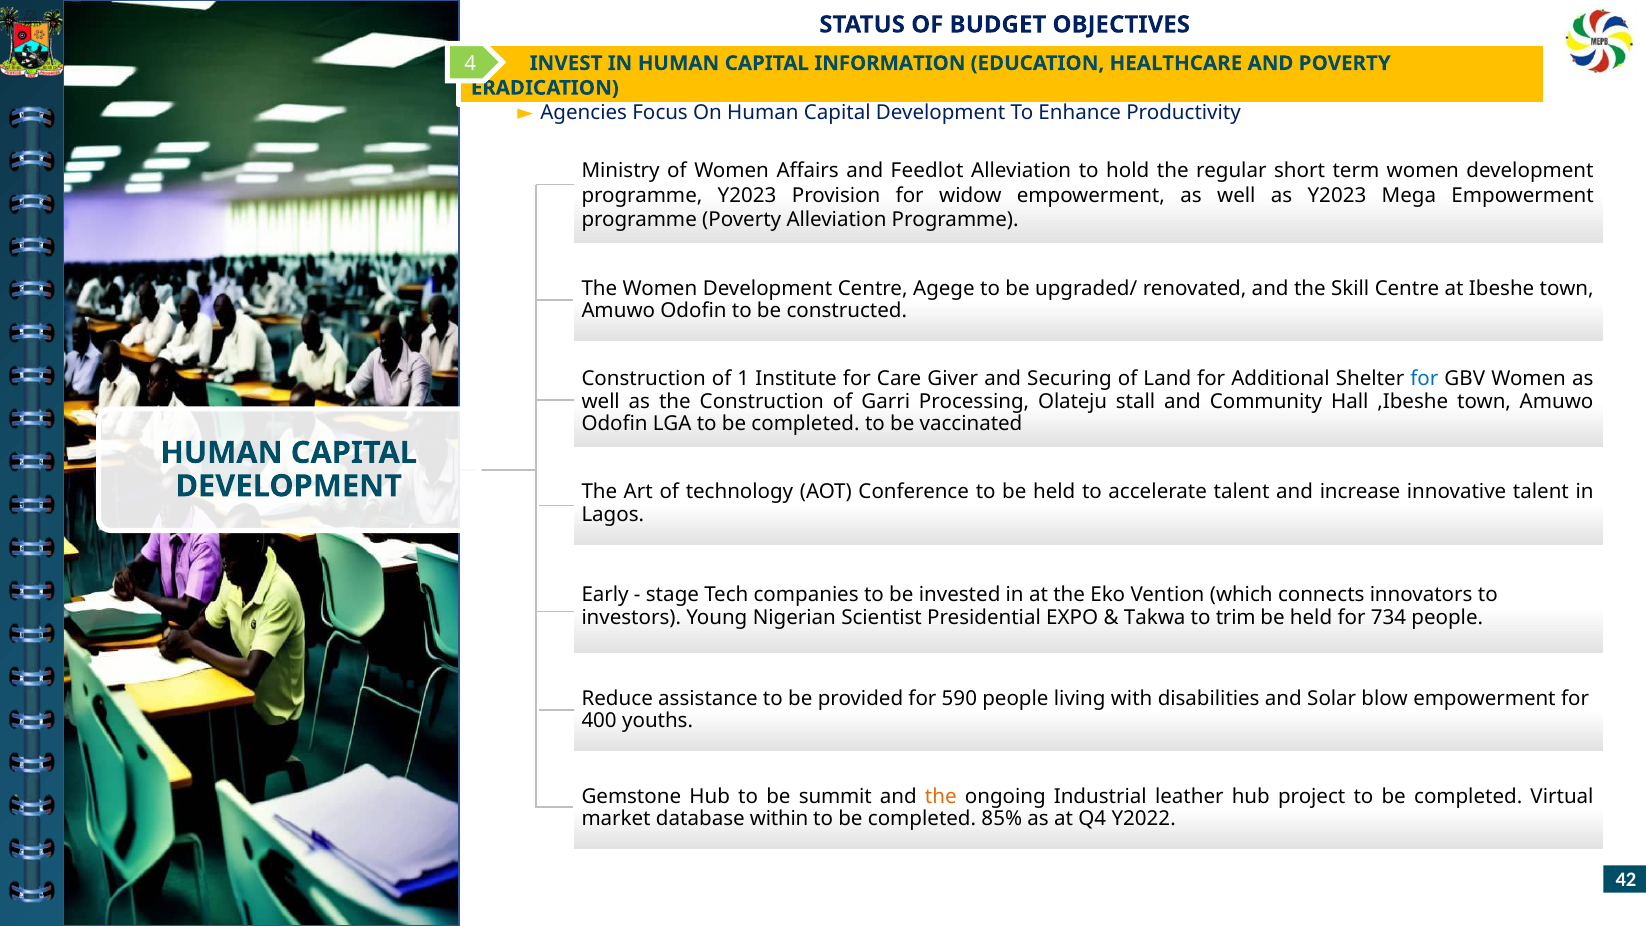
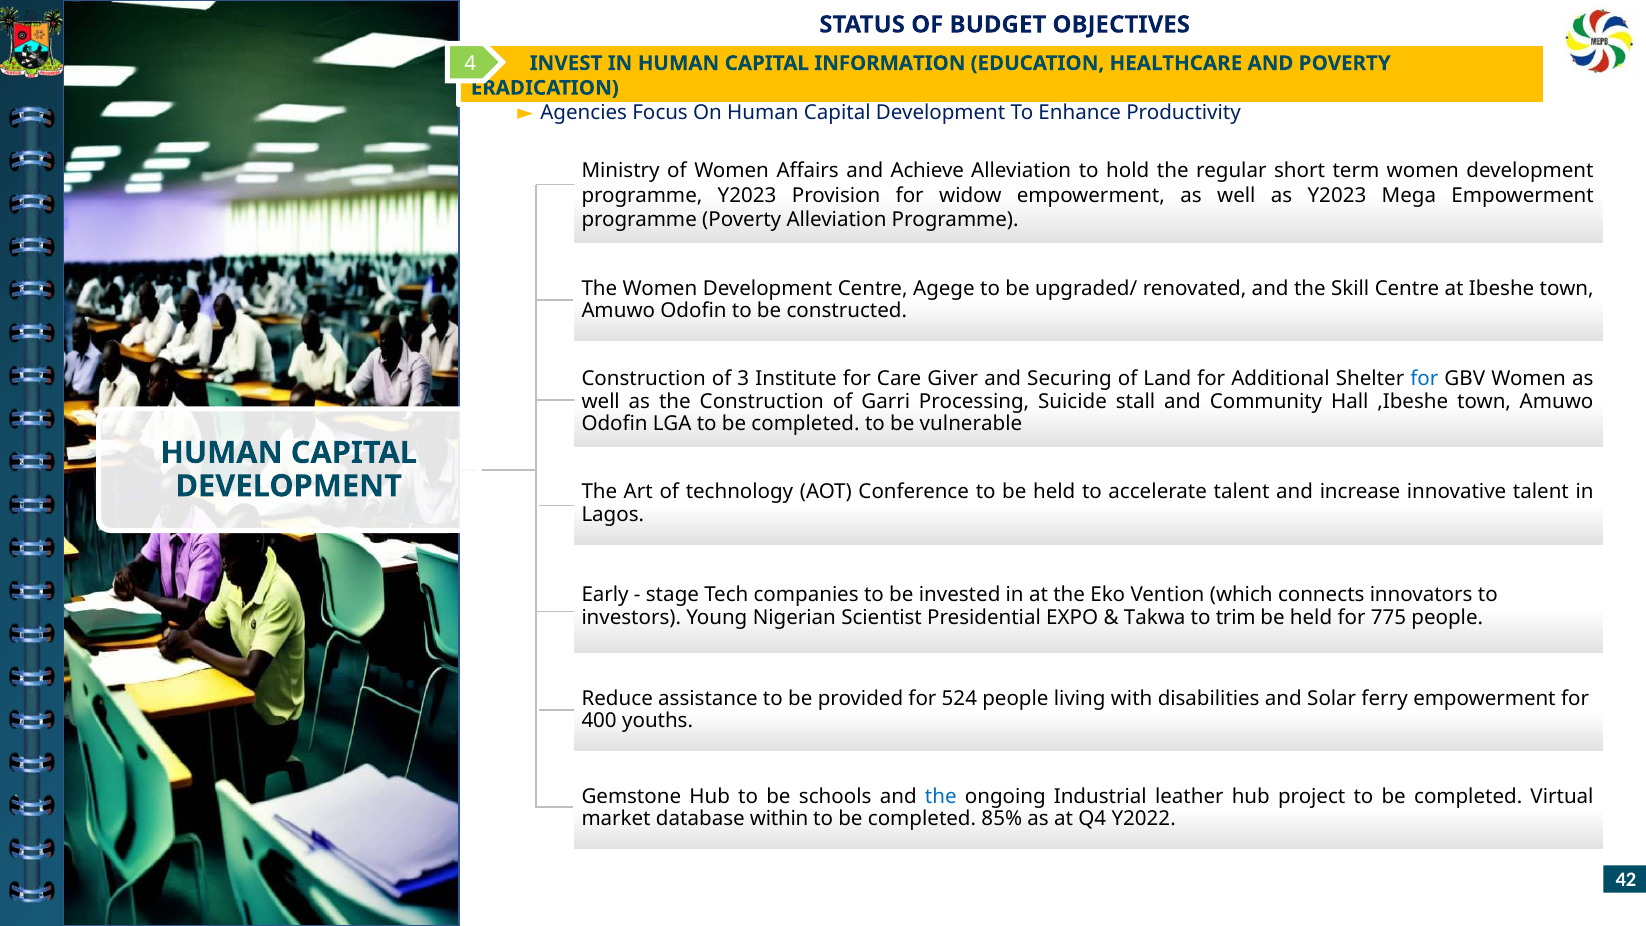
Feedlot: Feedlot -> Achieve (927, 171)
1: 1 -> 3 (743, 379)
Olateju: Olateju -> Suicide (1073, 401)
vaccinated: vaccinated -> vulnerable (971, 424)
734: 734 -> 775 (1388, 617)
590: 590 -> 524 (959, 698)
blow: blow -> ferry (1385, 698)
summit: summit -> schools (835, 796)
the colour: orange -> blue (941, 796)
